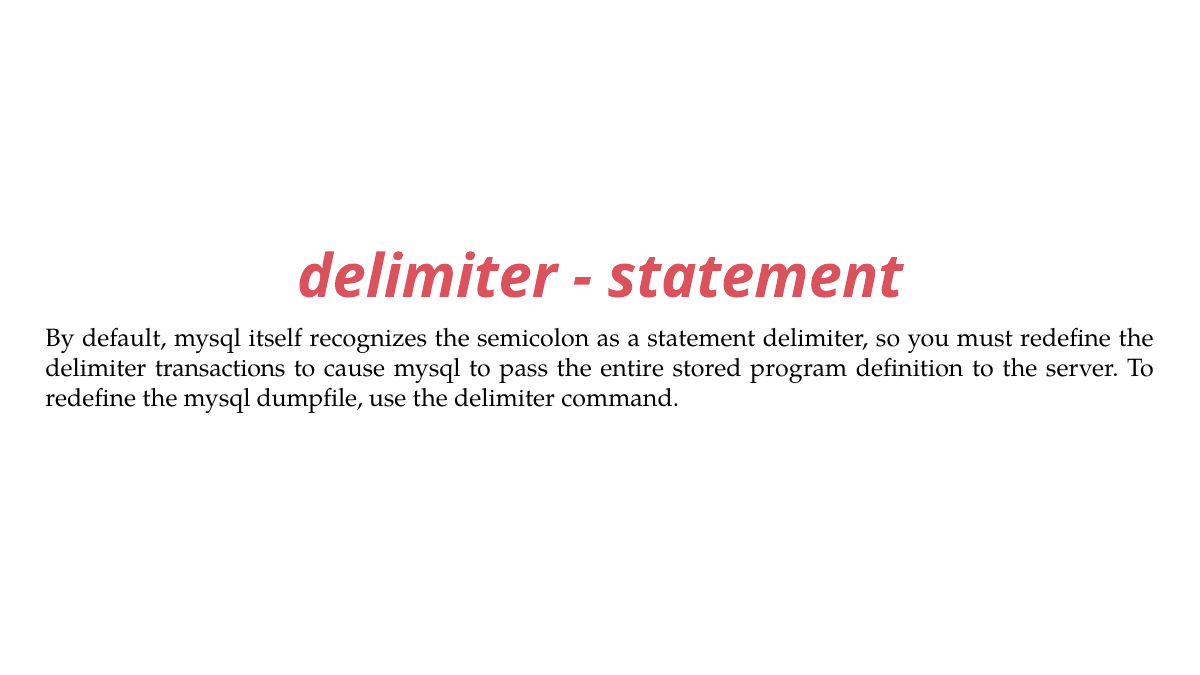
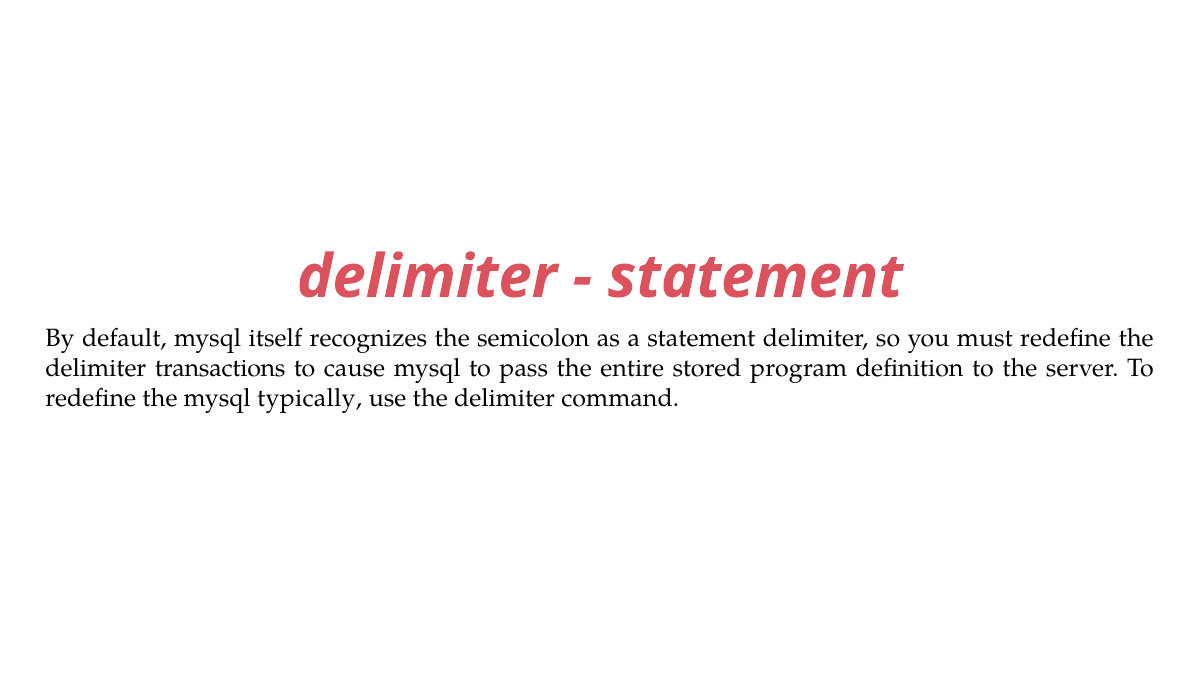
dumpfile: dumpfile -> typically (310, 399)
